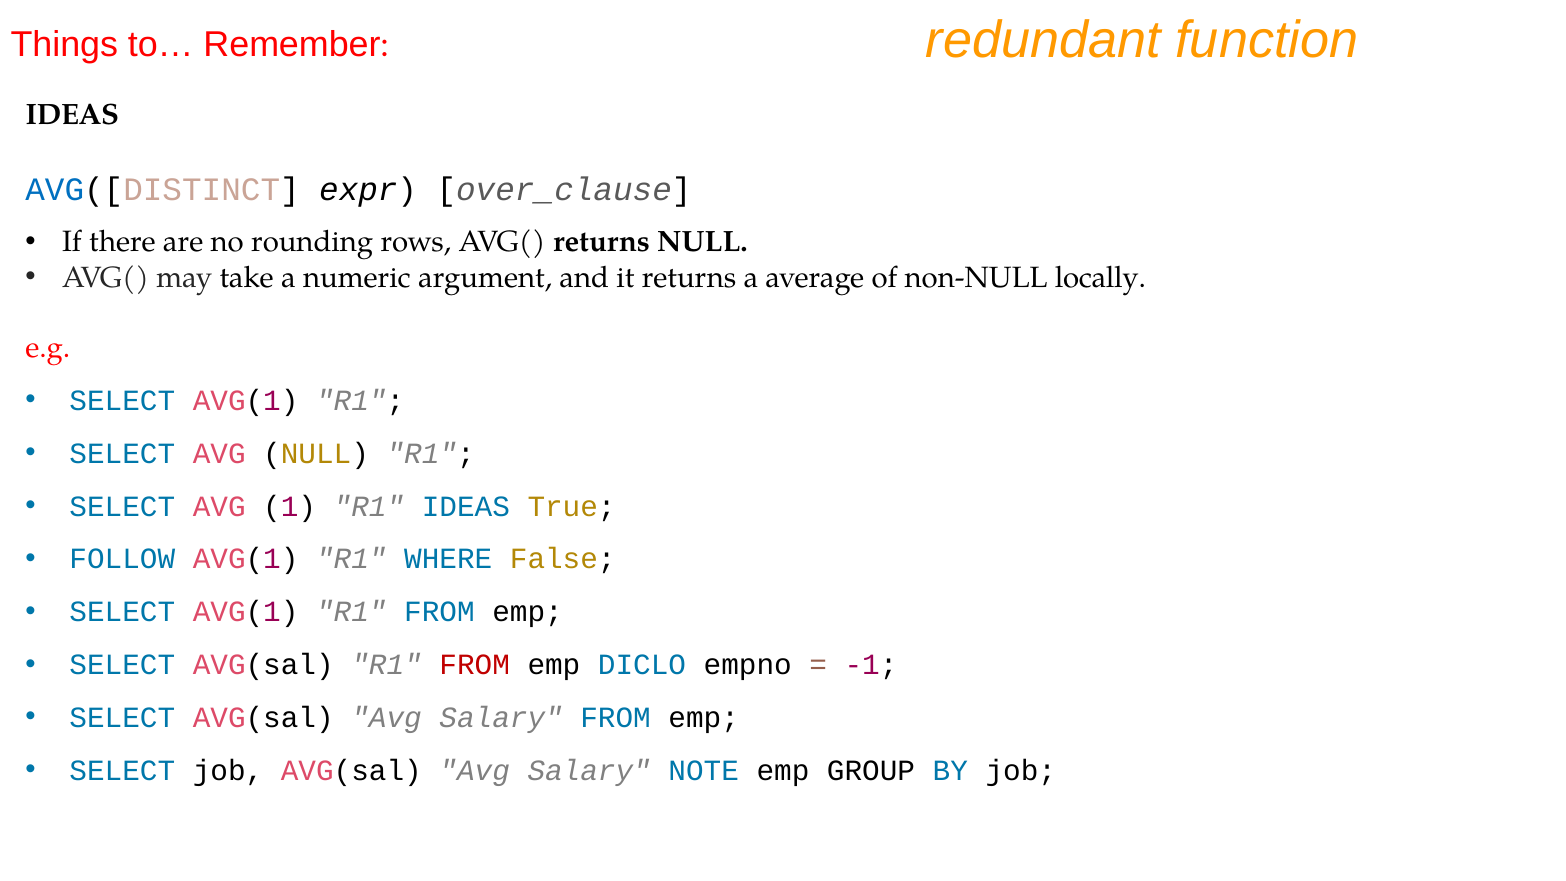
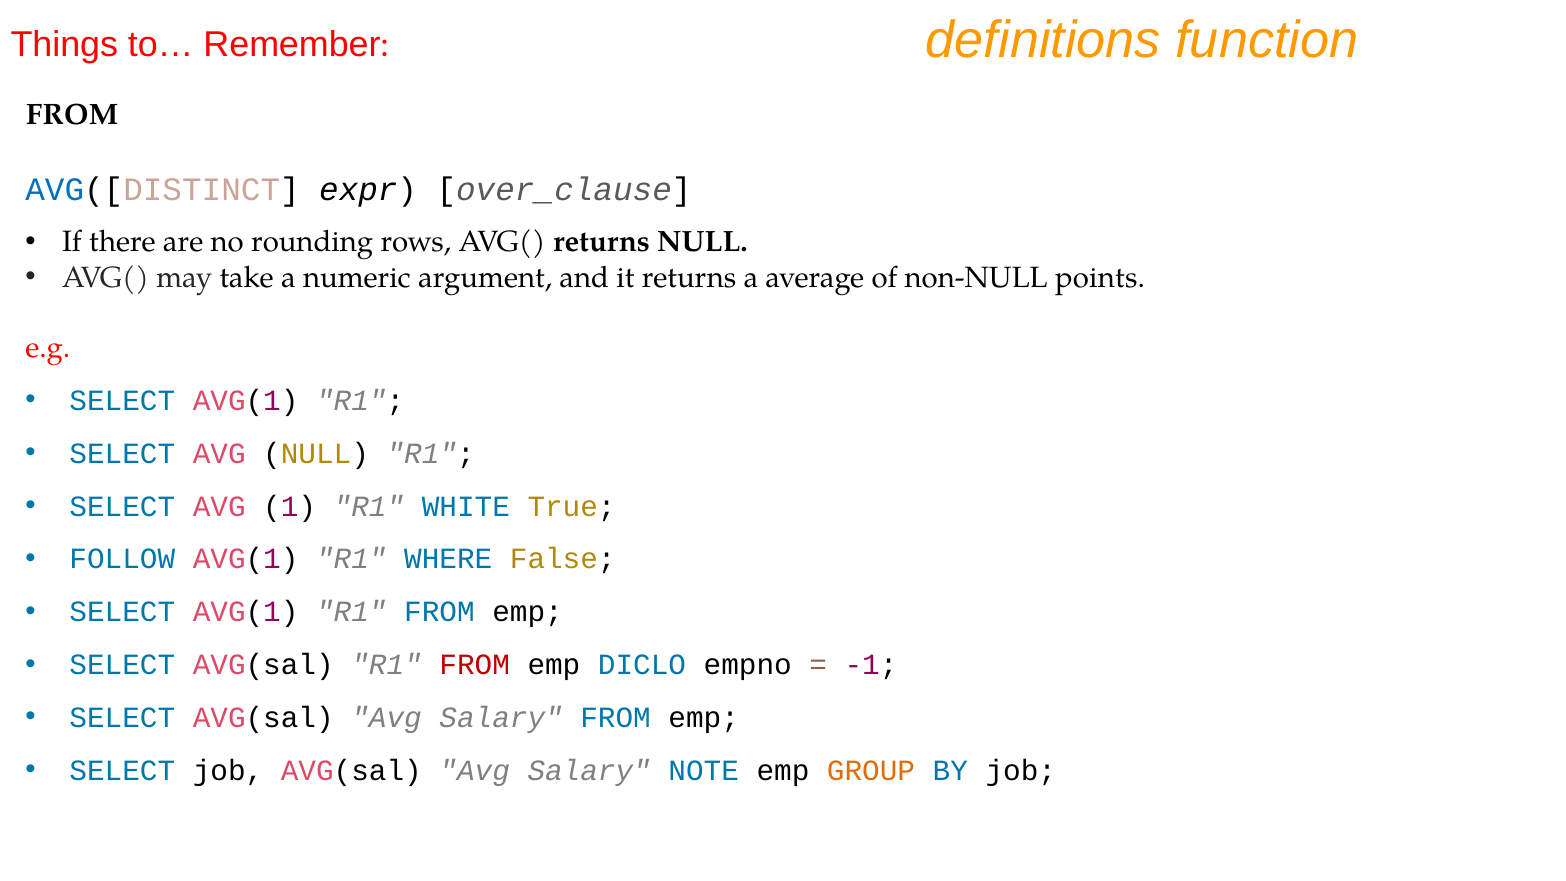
redundant: redundant -> definitions (1043, 41)
IDEAS: IDEAS -> FROM (72, 114)
locally: locally -> points (1100, 277)
R1 IDEAS: IDEAS -> WHITE (466, 506)
GROUP colour: black -> orange (871, 771)
